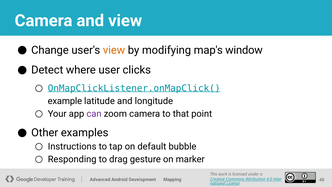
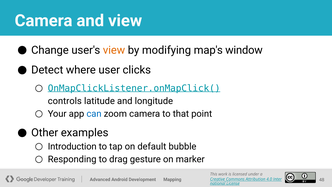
example: example -> controls (65, 101)
can colour: purple -> blue (94, 114)
Instructions: Instructions -> Introduction (72, 146)
